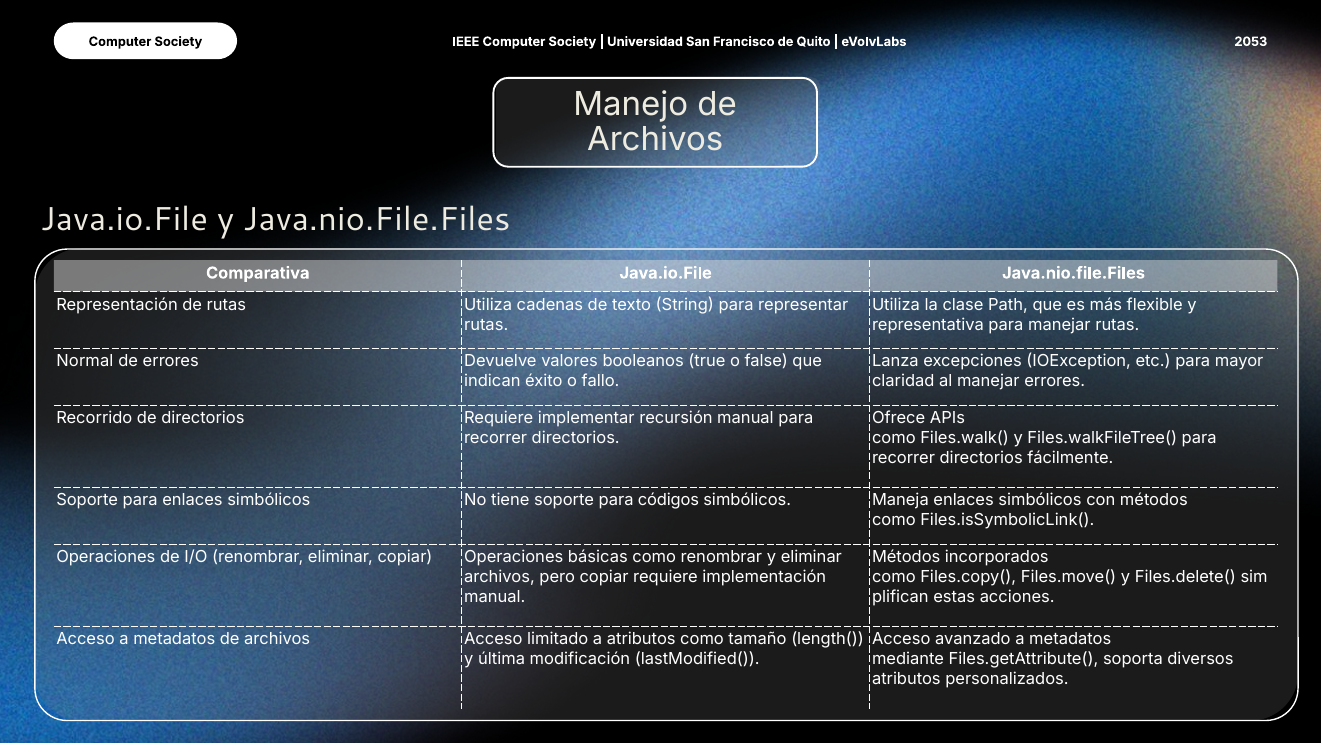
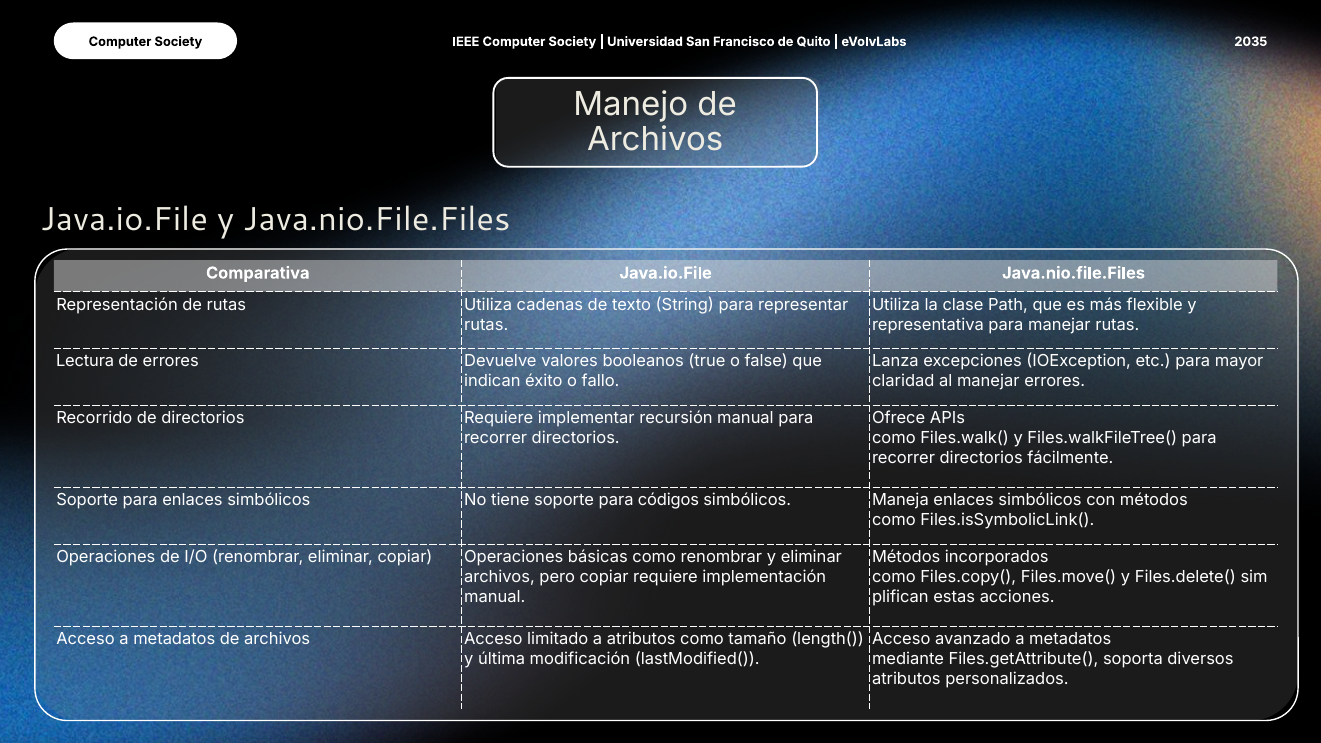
2053: 2053 -> 2035 (1251, 42)
Normal: Normal -> Lectura (85, 362)
